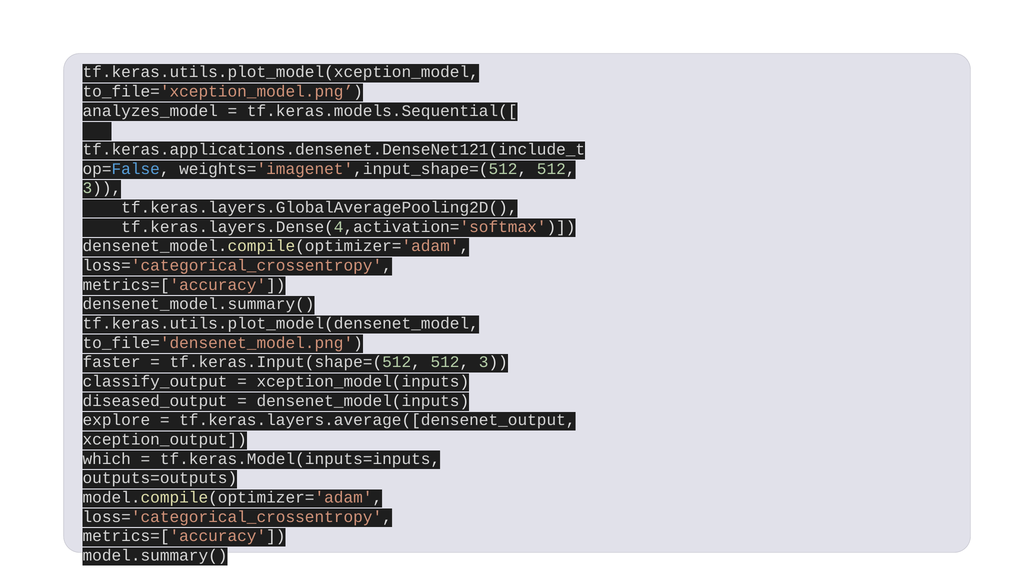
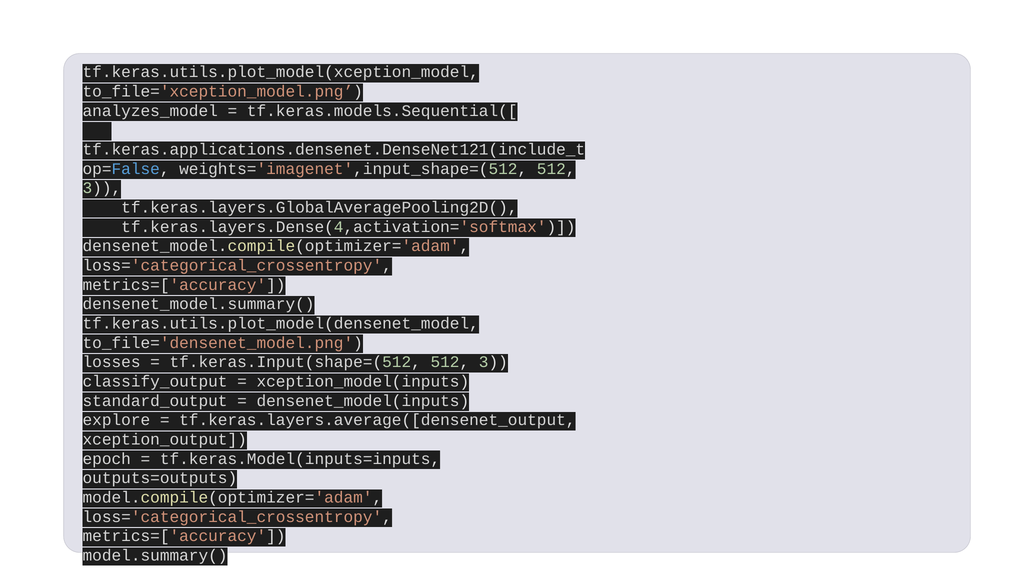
faster: faster -> losses (112, 362)
diseased_output: diseased_output -> standard_output (155, 401)
which: which -> epoch (107, 459)
